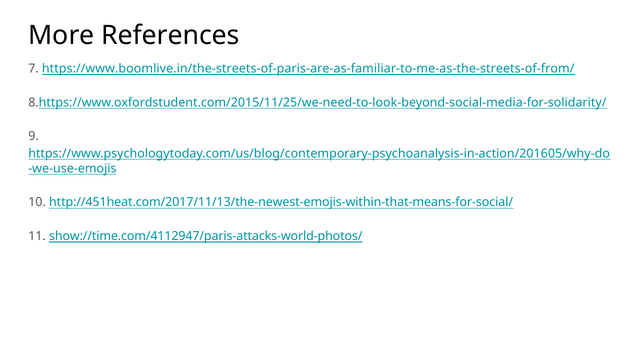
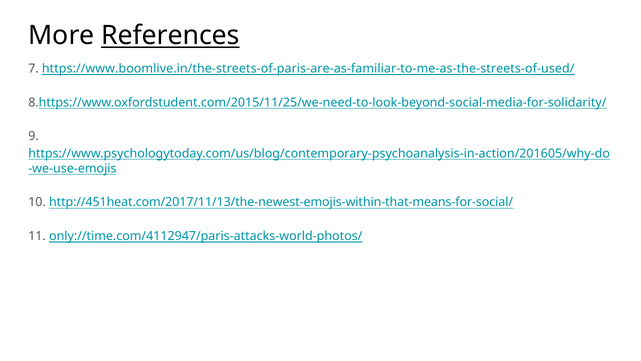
References underline: none -> present (170, 36)
https://www.boomlive.in/the-streets-of-paris-are-as-familiar-to-me-as-the-streets-of-from/: https://www.boomlive.in/the-streets-of-paris-are-as-familiar-to-me-as-the-streets-of-from/ -> https://www.boomlive.in/the-streets-of-paris-are-as-familiar-to-me-as-the-streets-of-used/ (308, 69)
show://time.com/4112947/paris-attacks-world-photos/: show://time.com/4112947/paris-attacks-world-photos/ -> only://time.com/4112947/paris-attacks-world-photos/ (206, 236)
